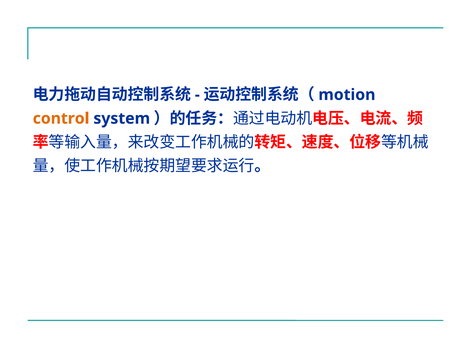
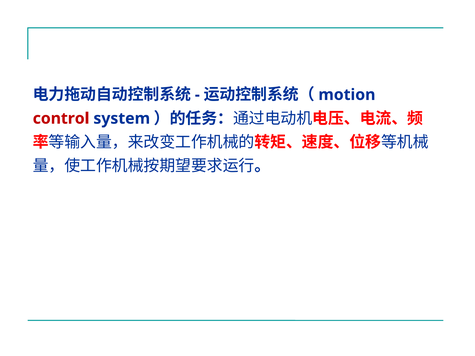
control colour: orange -> red (61, 119)
